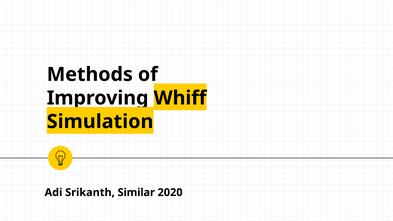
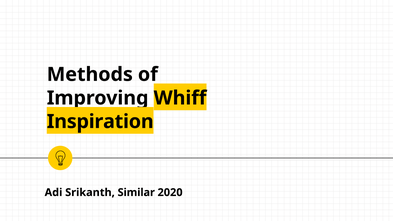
Simulation: Simulation -> Inspiration (100, 122)
